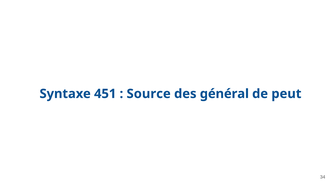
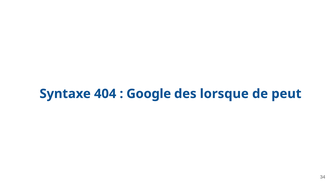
451: 451 -> 404 (105, 94)
Source: Source -> Google (149, 94)
général: général -> lorsque (224, 94)
